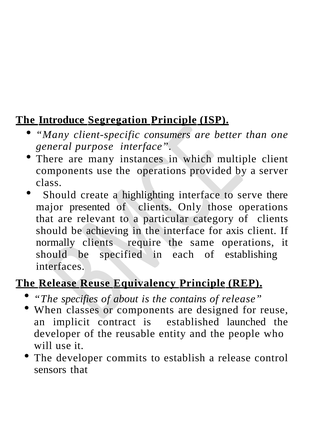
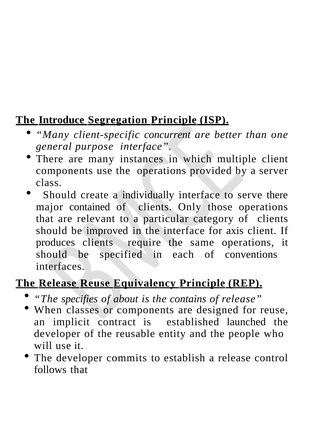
consumers: consumers -> concurrent (167, 135)
highlighting: highlighting -> individually (148, 195)
presented: presented -> contained (90, 207)
achieving: achieving -> improved (107, 231)
normally: normally -> produces (55, 243)
establishing: establishing -> conventions (251, 255)
sensors: sensors -> follows (50, 370)
